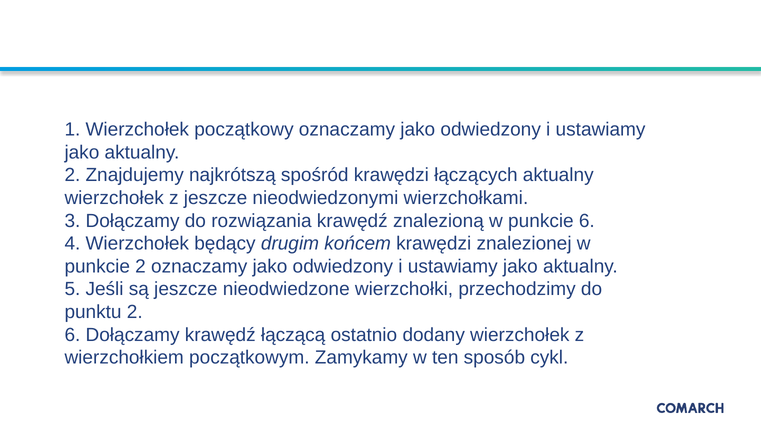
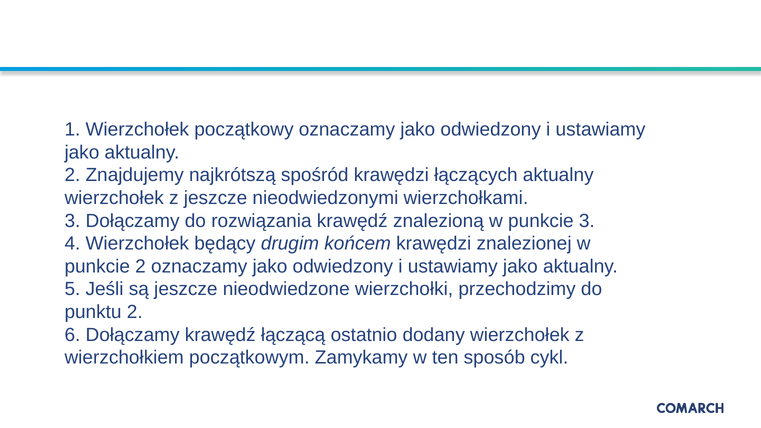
punkcie 6: 6 -> 3 (587, 221)
